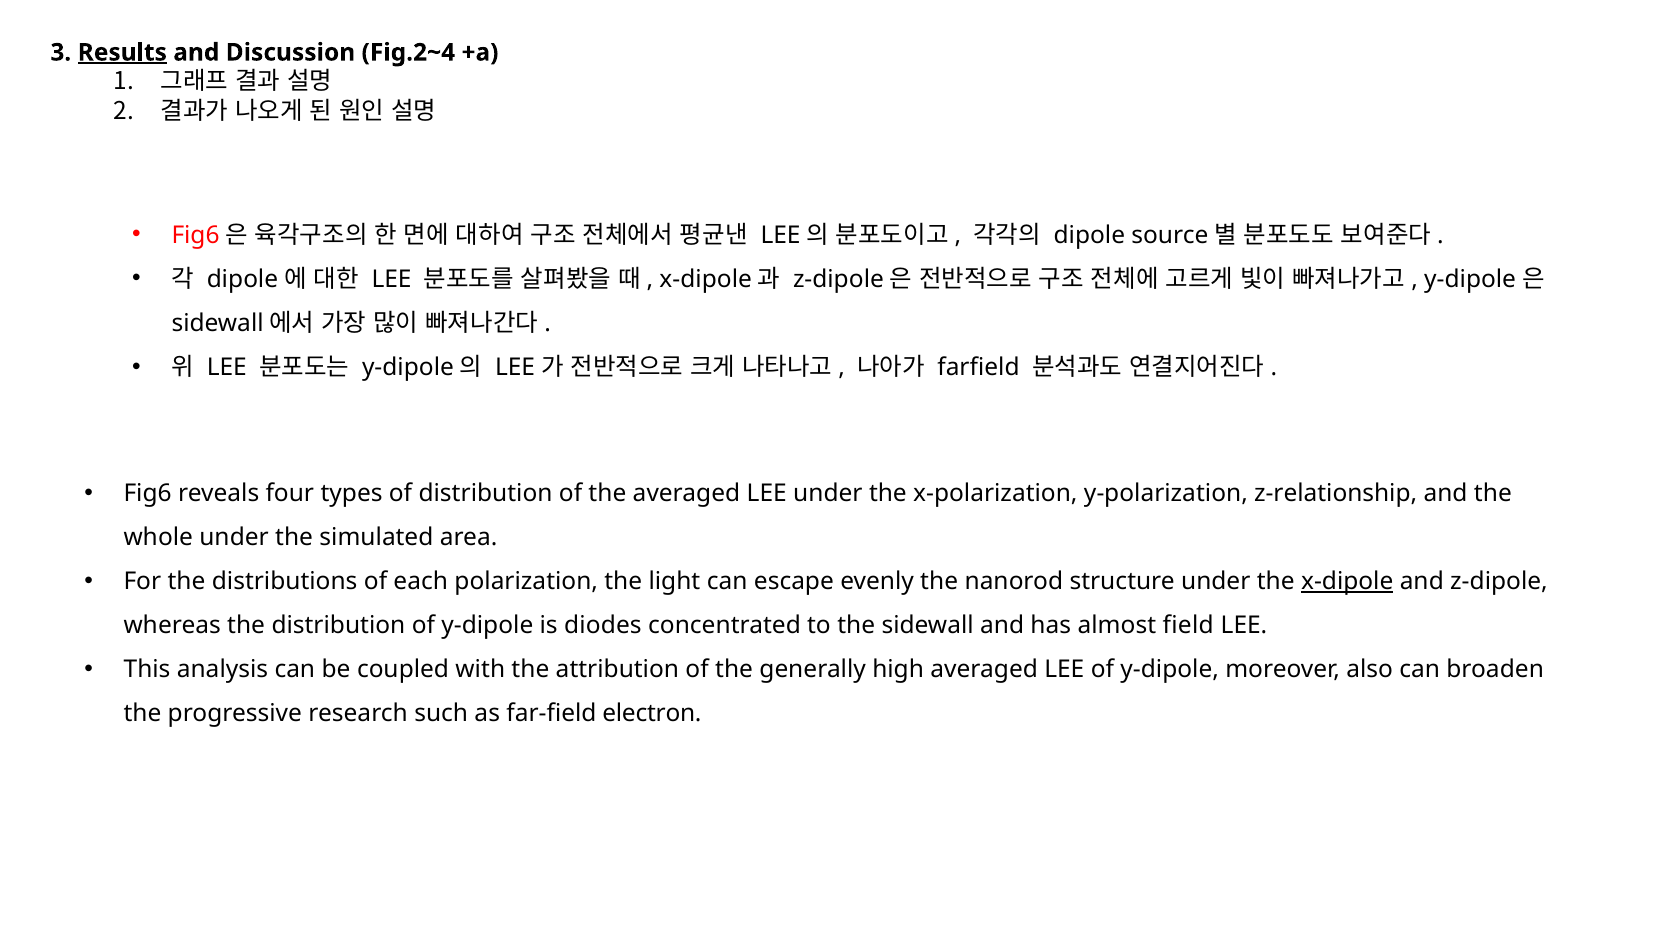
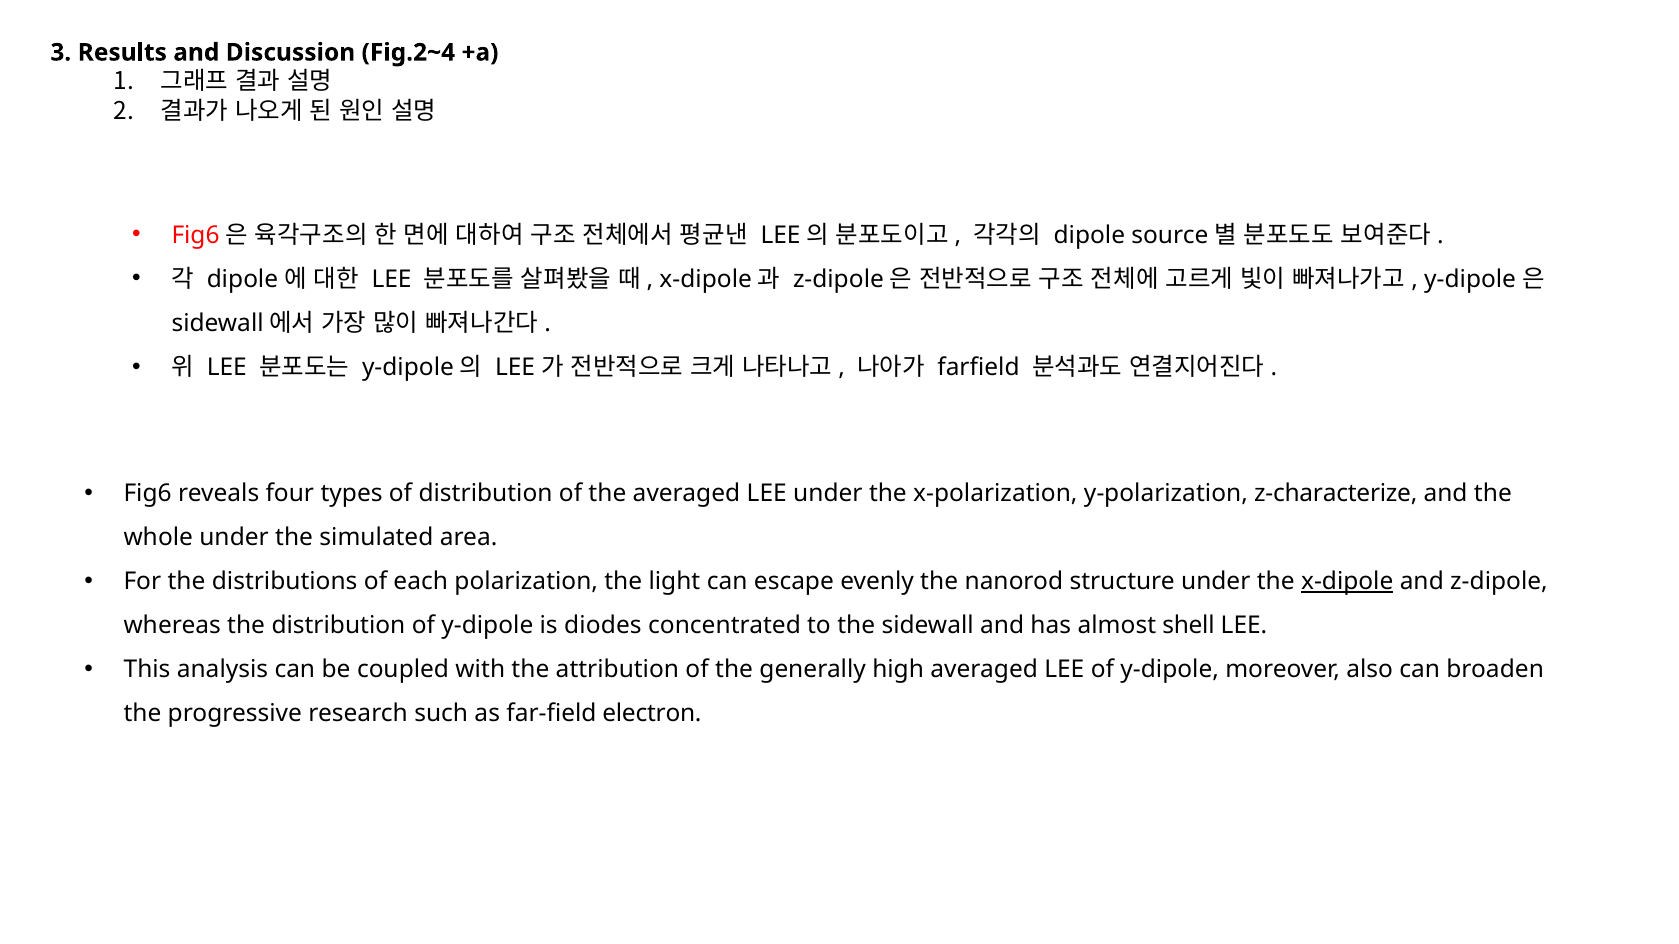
Results underline: present -> none (122, 52)
z-relationship: z-relationship -> z-characterize (1336, 494)
field: field -> shell (1188, 626)
